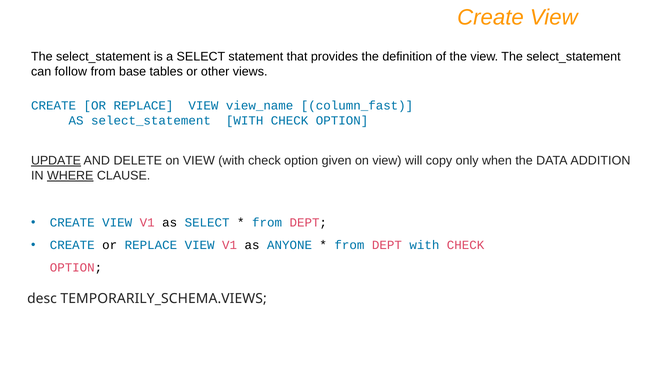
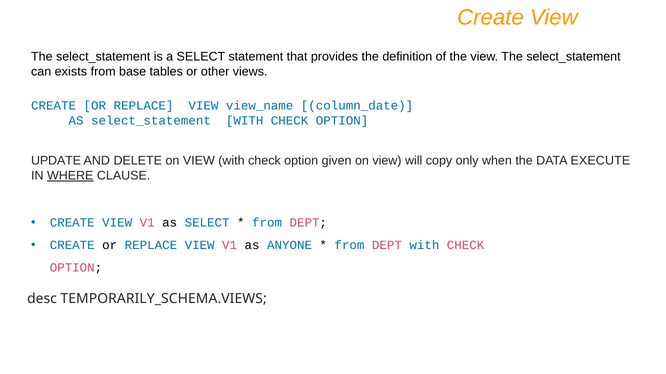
follow: follow -> exists (71, 72)
column_fast: column_fast -> column_date (357, 106)
UPDATE underline: present -> none (56, 161)
ADDITION: ADDITION -> EXECUTE (600, 161)
